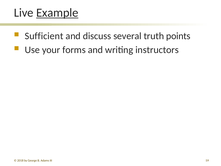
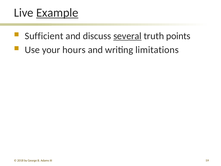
several underline: none -> present (127, 36)
forms: forms -> hours (74, 50)
instructors: instructors -> limitations (157, 50)
